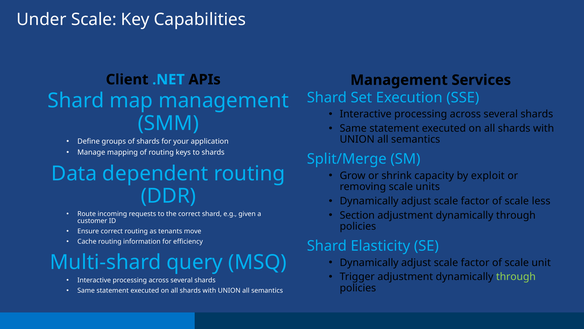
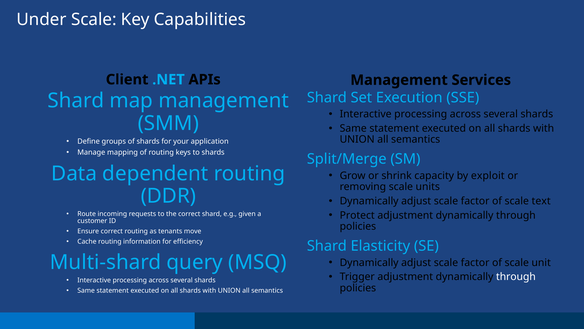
less: less -> text (541, 201)
Section: Section -> Protect (357, 215)
through colour: light green -> white (516, 276)
